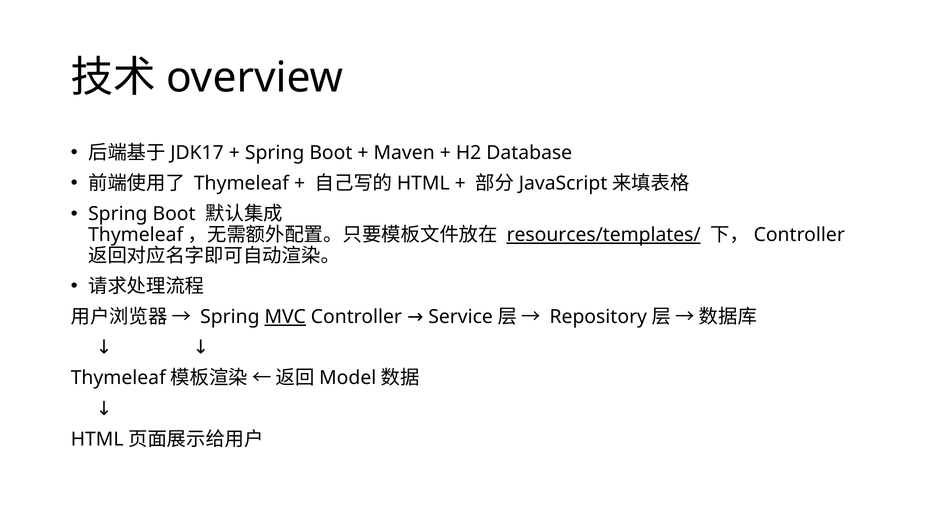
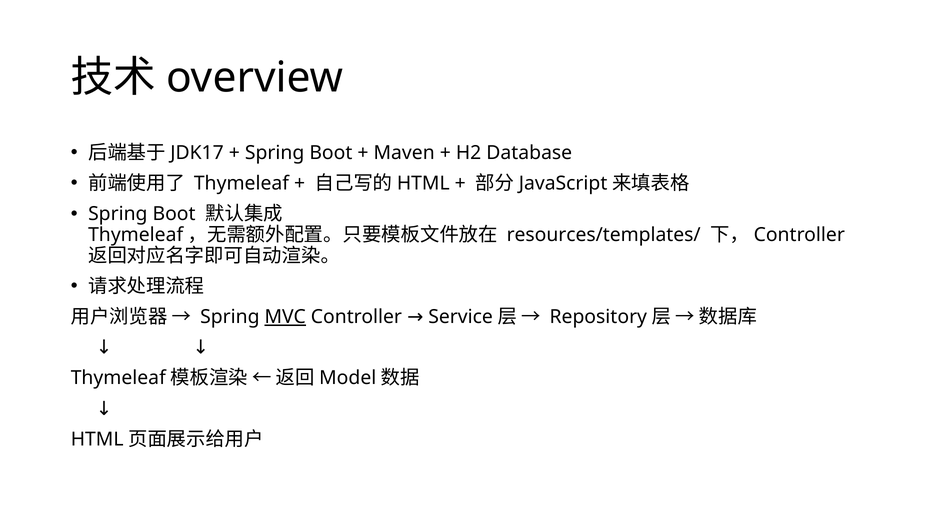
resources/templates/ underline: present -> none (604, 235)
